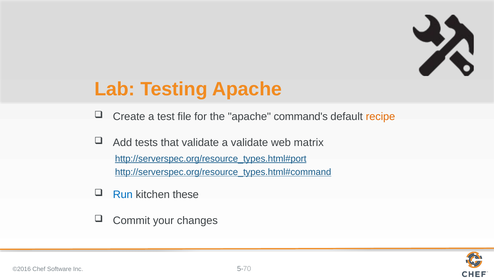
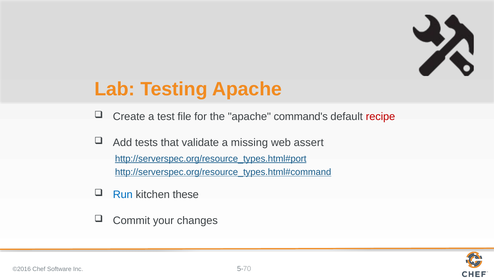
recipe colour: orange -> red (380, 117)
a validate: validate -> missing (249, 143)
matrix: matrix -> assert (309, 143)
